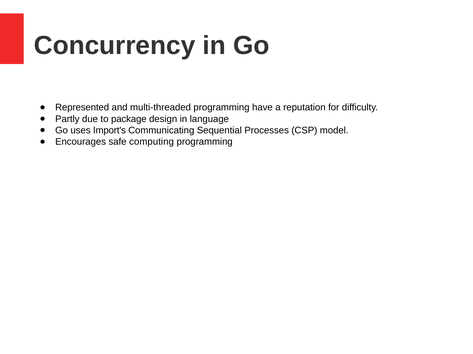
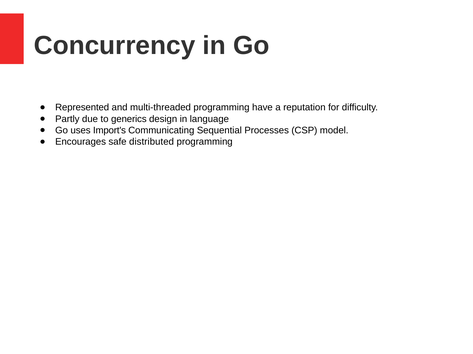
package: package -> generics (129, 119)
computing: computing -> distributed (152, 142)
